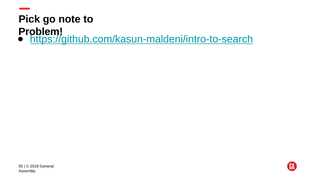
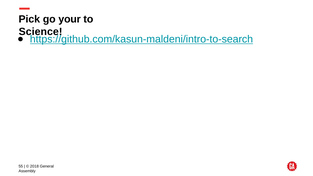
note: note -> your (70, 19)
Problem: Problem -> Science (41, 32)
